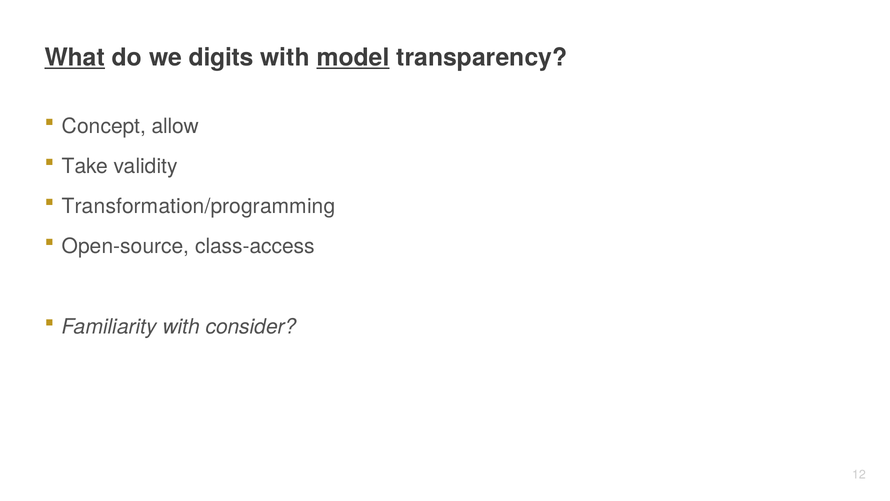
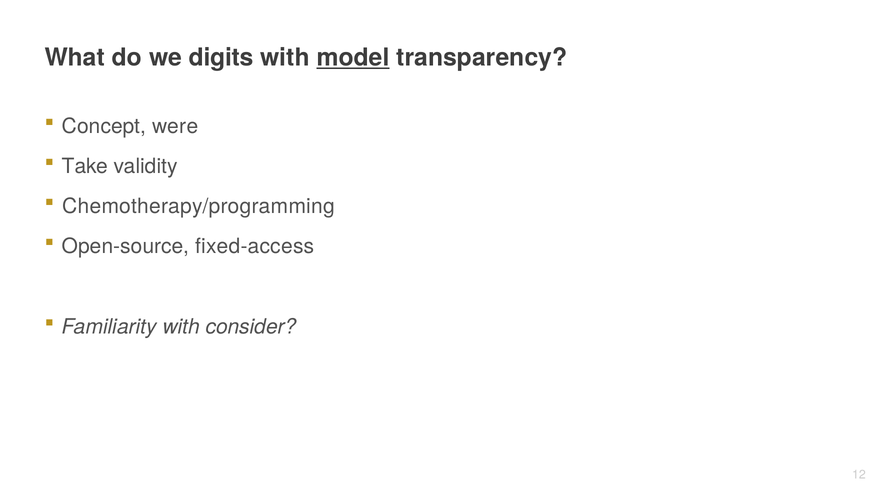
What underline: present -> none (75, 57)
allow: allow -> were (175, 126)
Transformation/programming: Transformation/programming -> Chemotherapy/programming (199, 206)
class-access: class-access -> fixed-access (255, 246)
